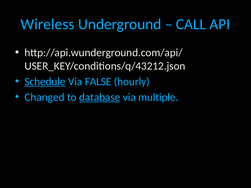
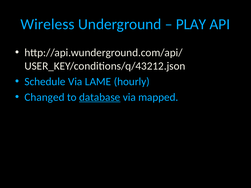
CALL: CALL -> PLAY (191, 24)
Schedule underline: present -> none (45, 82)
FALSE: FALSE -> LAME (98, 82)
multiple: multiple -> mapped (158, 97)
